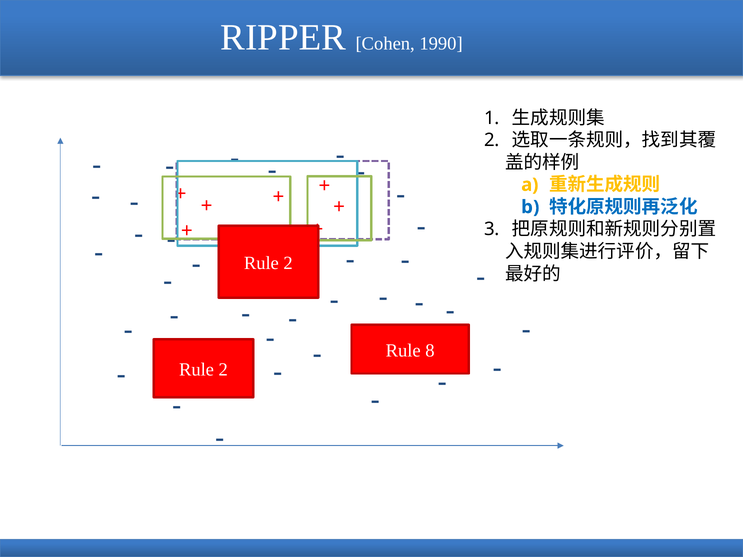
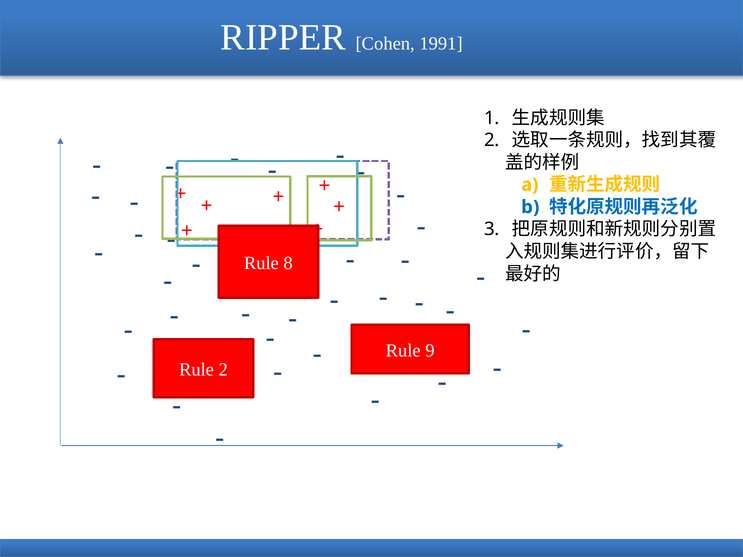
1990: 1990 -> 1991 (441, 44)
2: 2 -> 8 (288, 263)
8: 8 -> 9 (430, 351)
